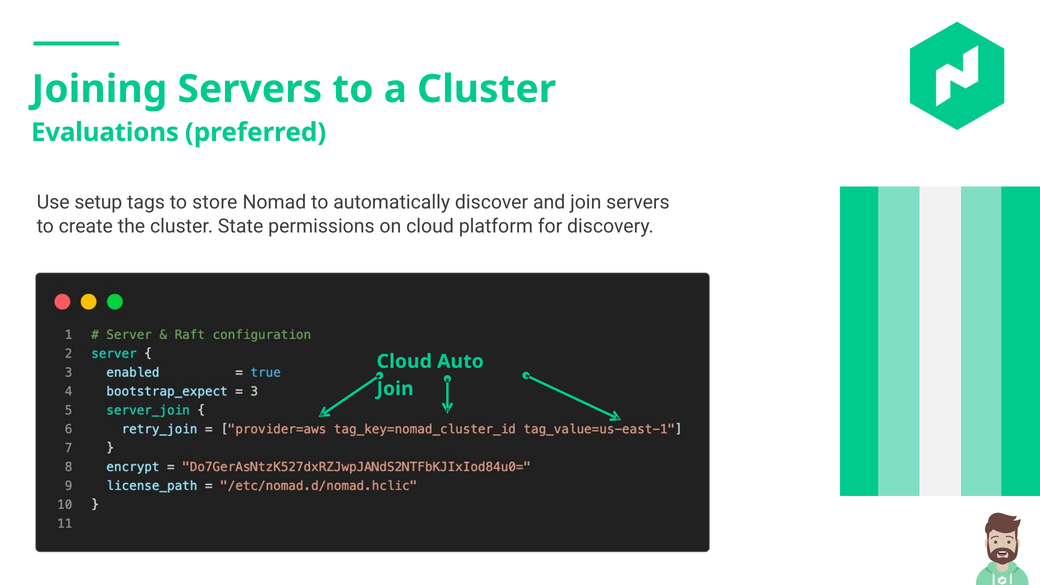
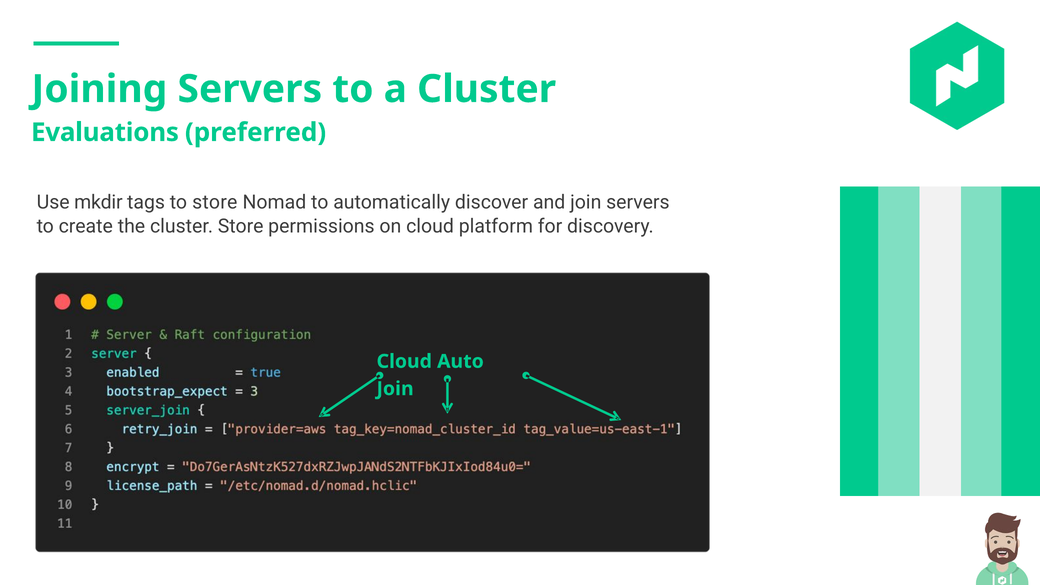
setup: setup -> mkdir (98, 202)
cluster State: State -> Store (241, 226)
